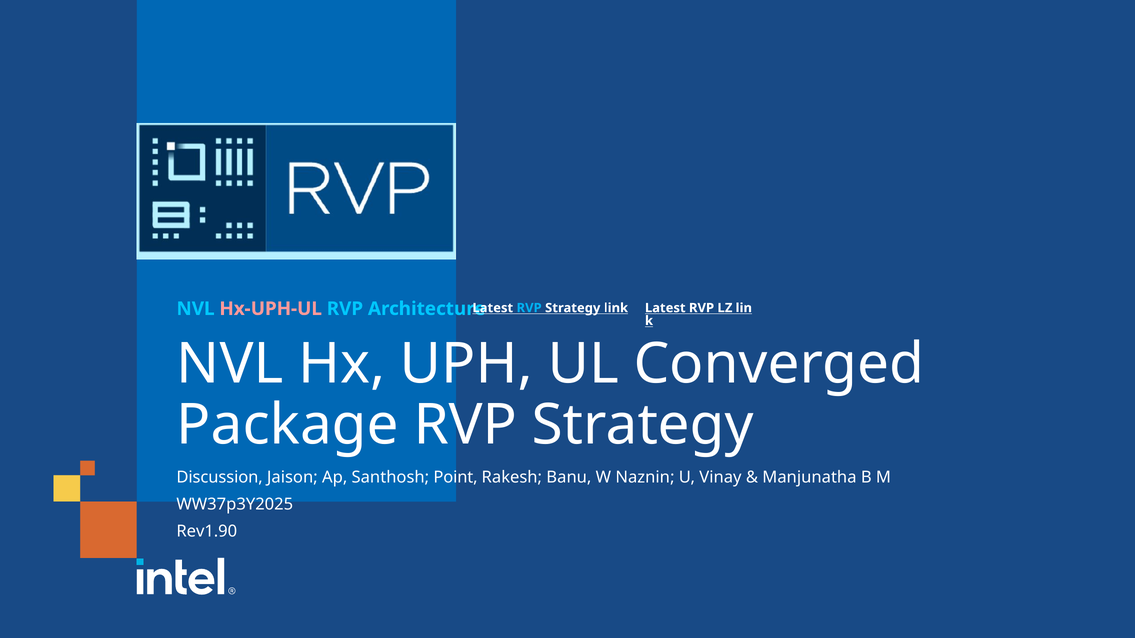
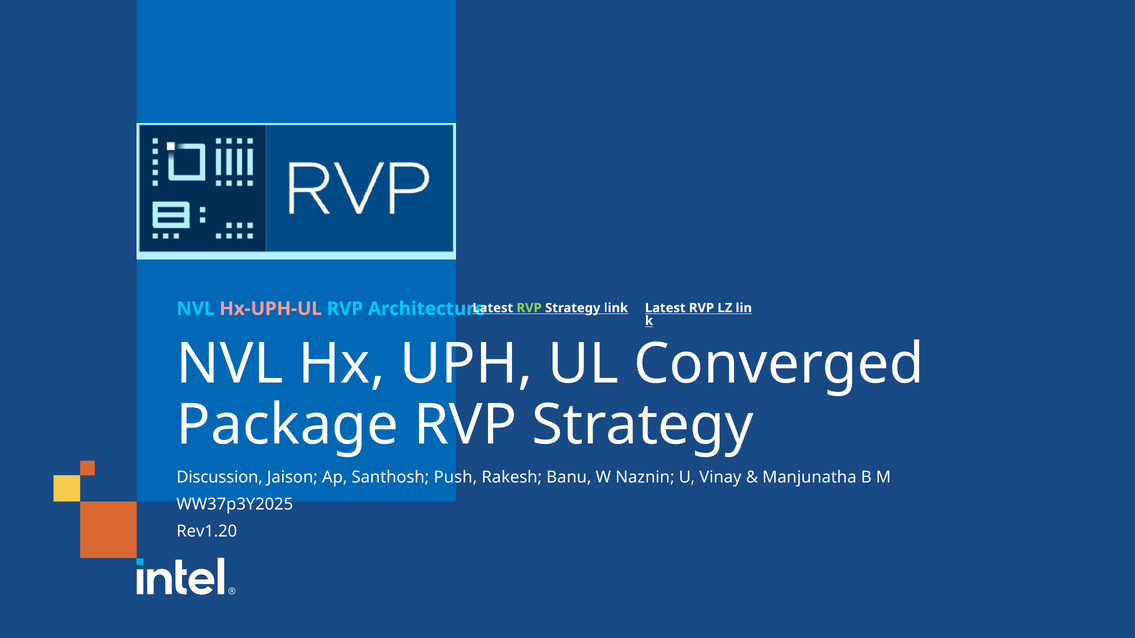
RVP colour: light blue -> light green (529, 308)
Point: Point -> Push (455, 478)
Rev1.90: Rev1.90 -> Rev1.20 (207, 532)
